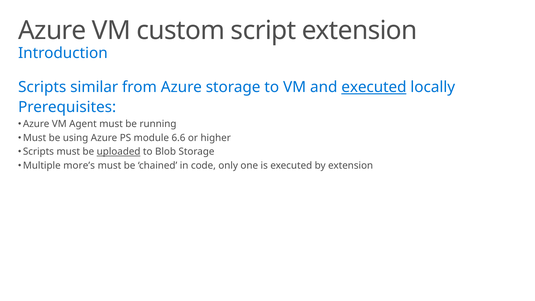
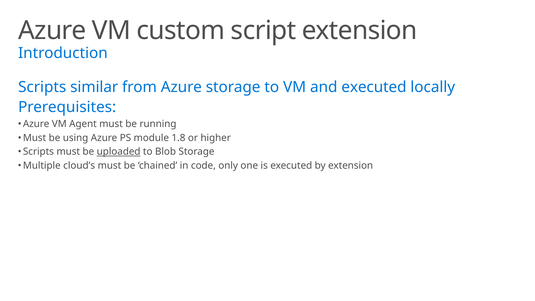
executed underline: present -> none (374, 87)
6.6: 6.6 -> 1.8 (178, 138)
more’s: more’s -> cloud’s (79, 166)
